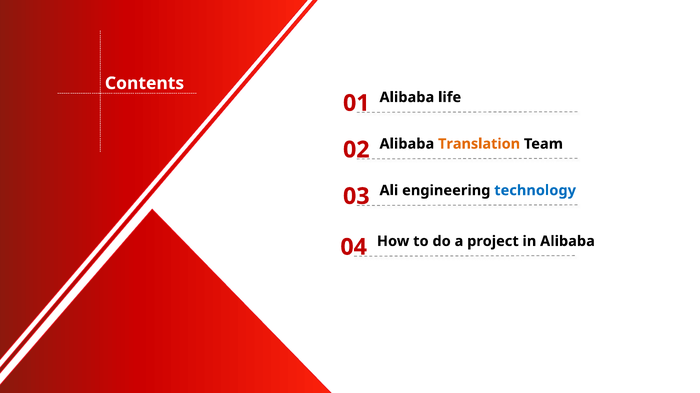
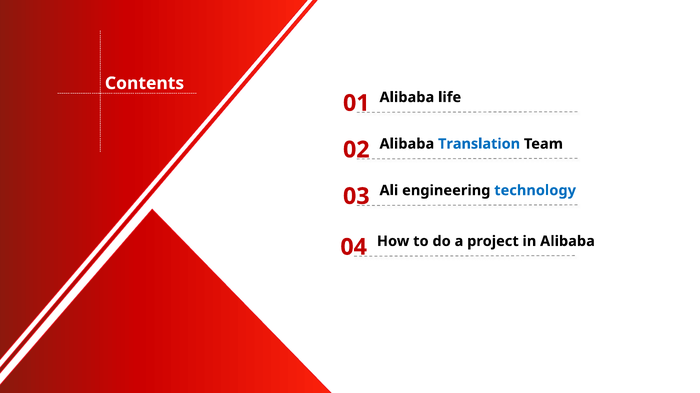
Translation colour: orange -> blue (479, 144)
